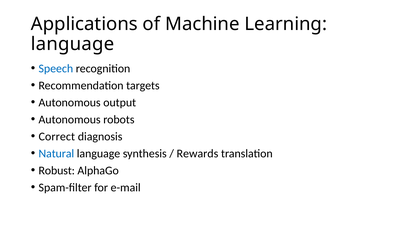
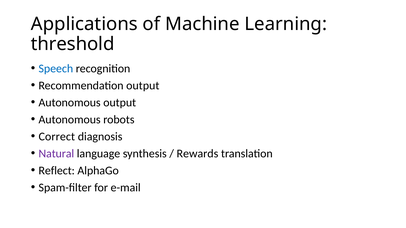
language: language -> threshold (73, 44)
Recommendation targets: targets -> output (143, 86)
Natural colour: blue -> purple (56, 154)
Robust: Robust -> Reflect (57, 171)
